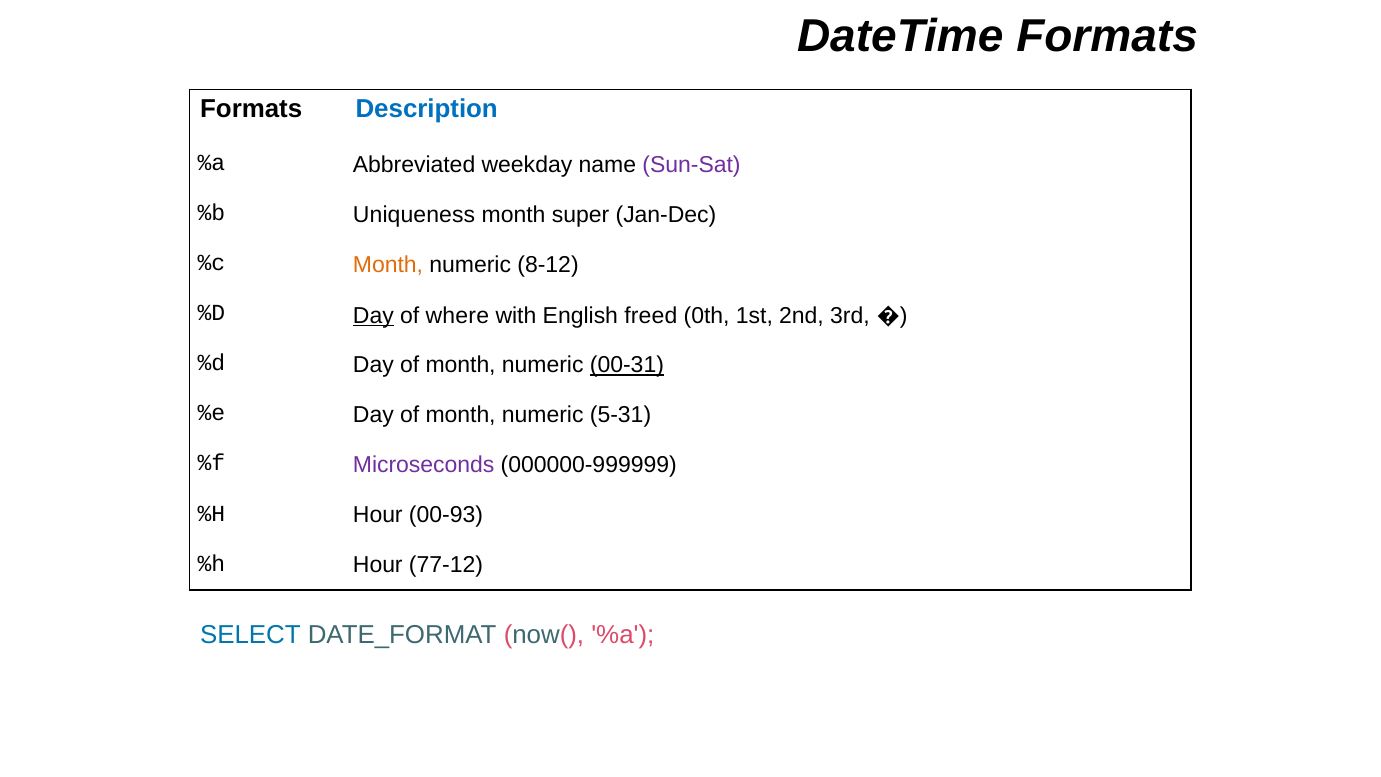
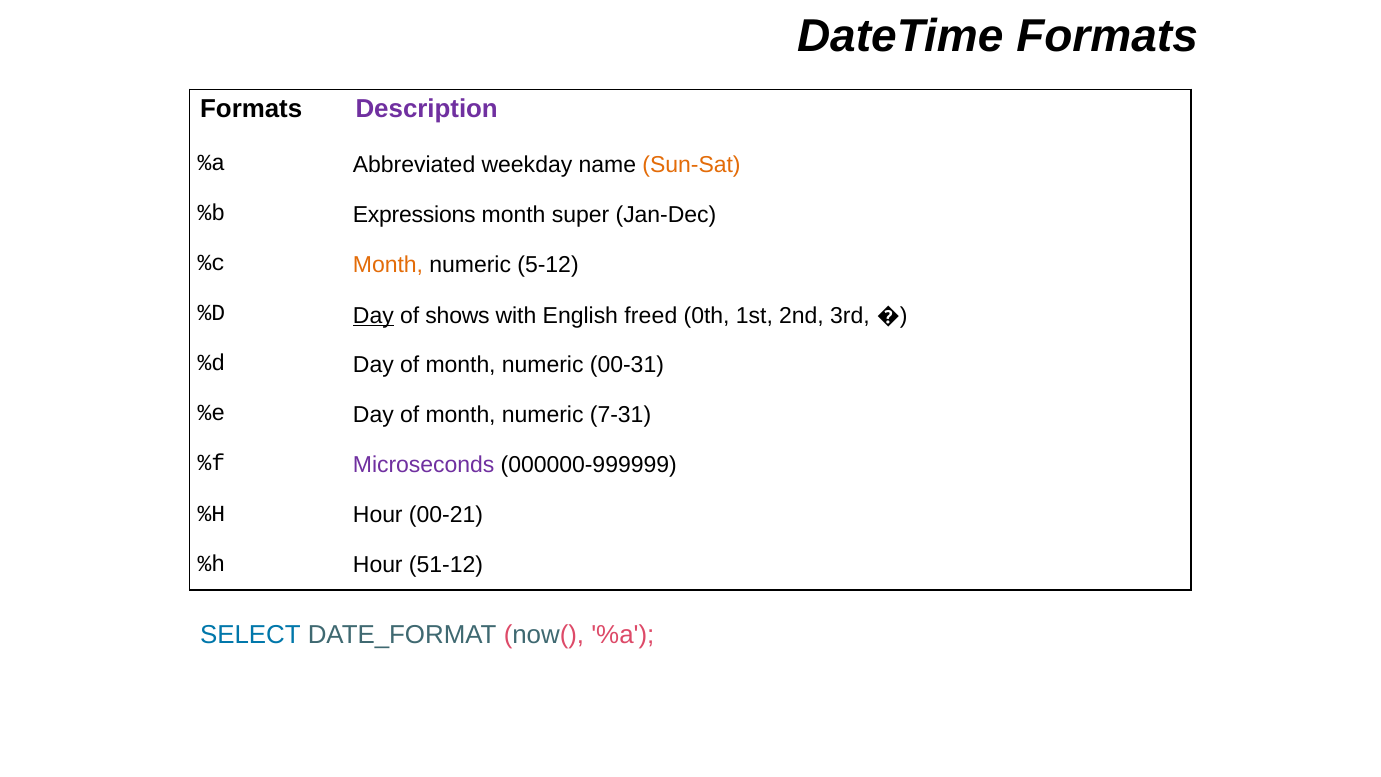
Description colour: blue -> purple (427, 109)
Sun-Sat colour: purple -> orange (692, 165)
Uniqueness: Uniqueness -> Expressions (414, 215)
8-12: 8-12 -> 5-12 (548, 265)
where: where -> shows (458, 316)
00-31 underline: present -> none (627, 365)
5-31: 5-31 -> 7-31 (621, 415)
00-93: 00-93 -> 00-21 (446, 515)
77-12: 77-12 -> 51-12 (446, 565)
